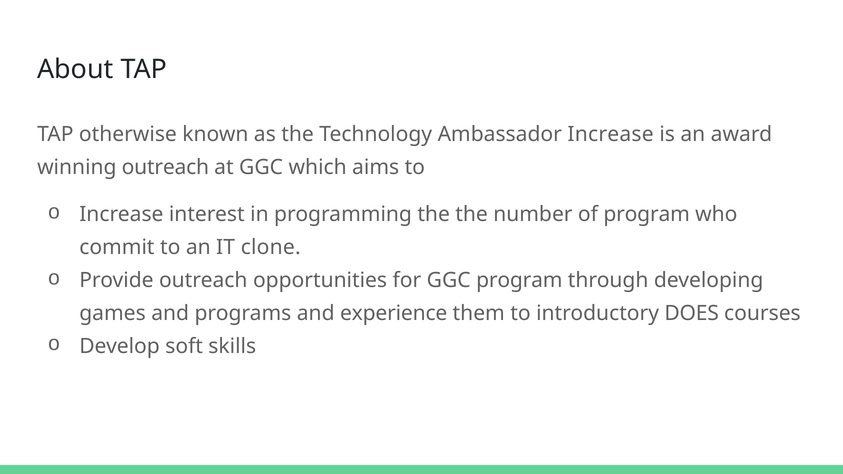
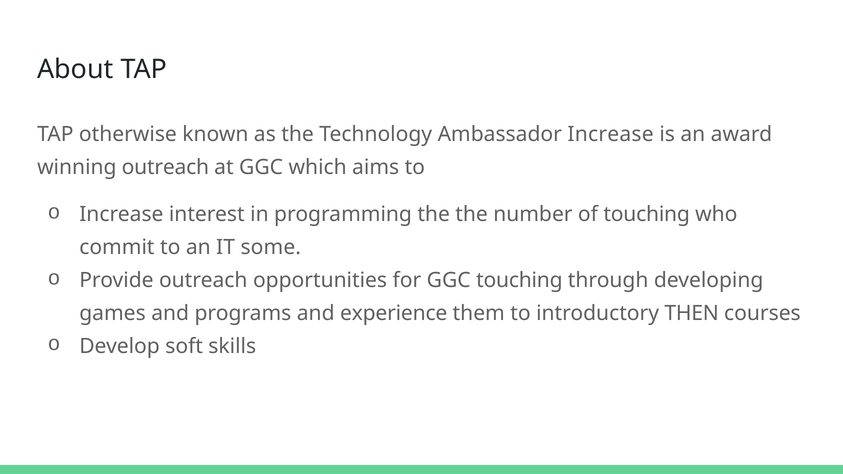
of program: program -> touching (647, 214)
clone: clone -> some (271, 247)
GGC program: program -> touching (519, 280)
DOES: DOES -> THEN (692, 313)
